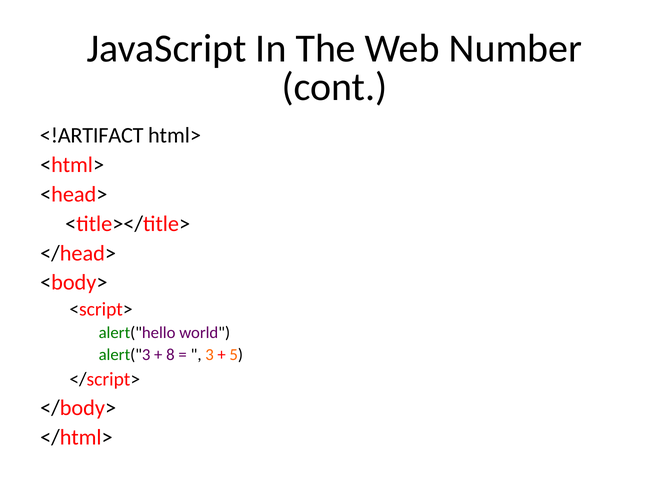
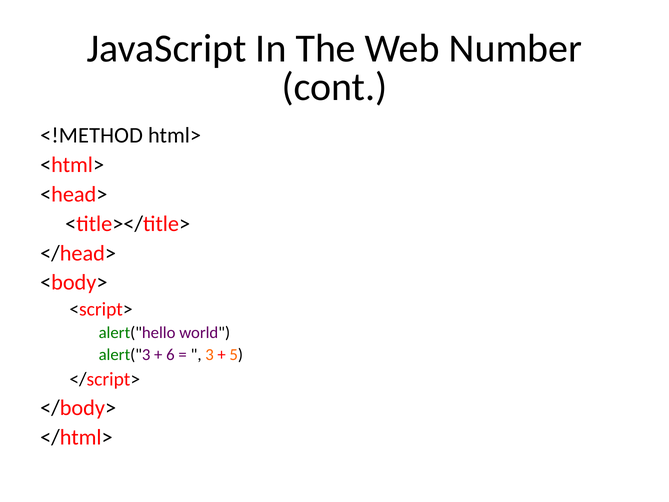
<!ARTIFACT: <!ARTIFACT -> <!METHOD (92, 135)
8: 8 -> 6 (170, 355)
